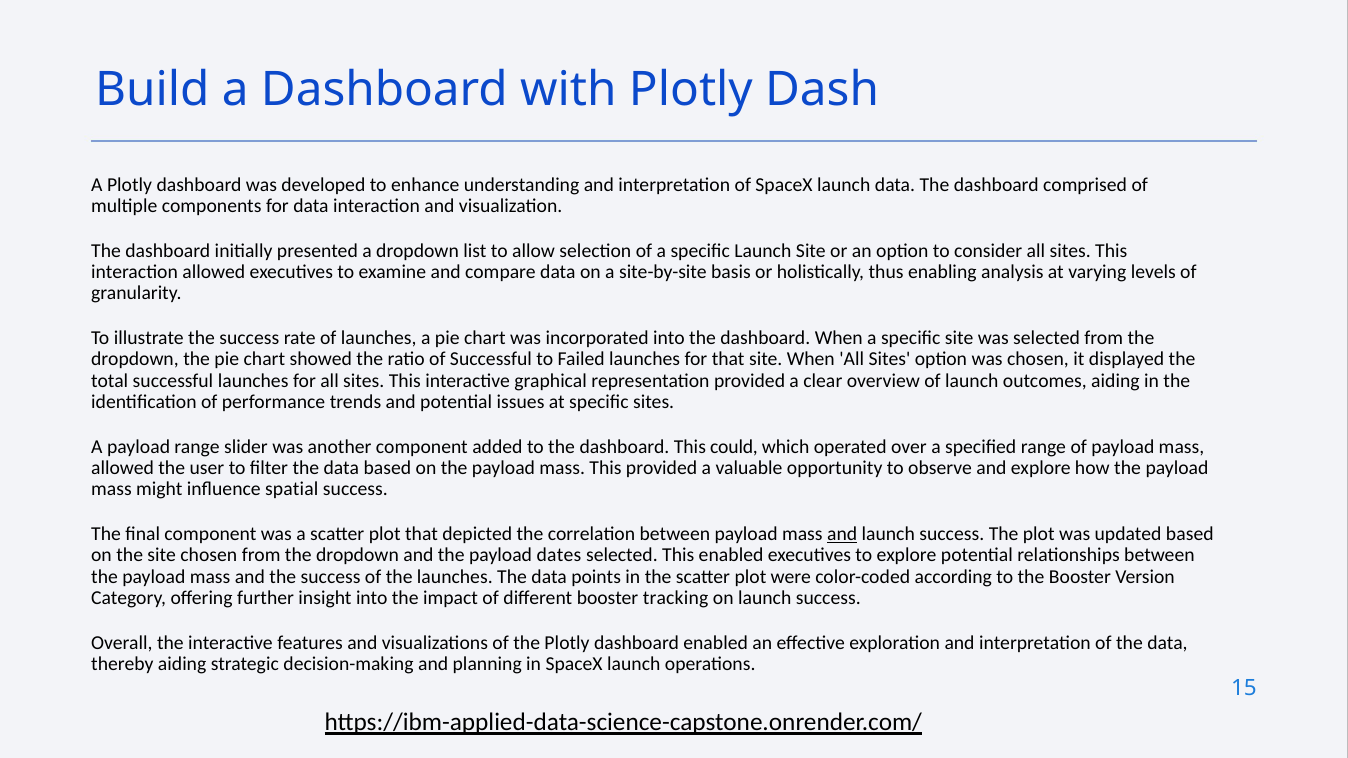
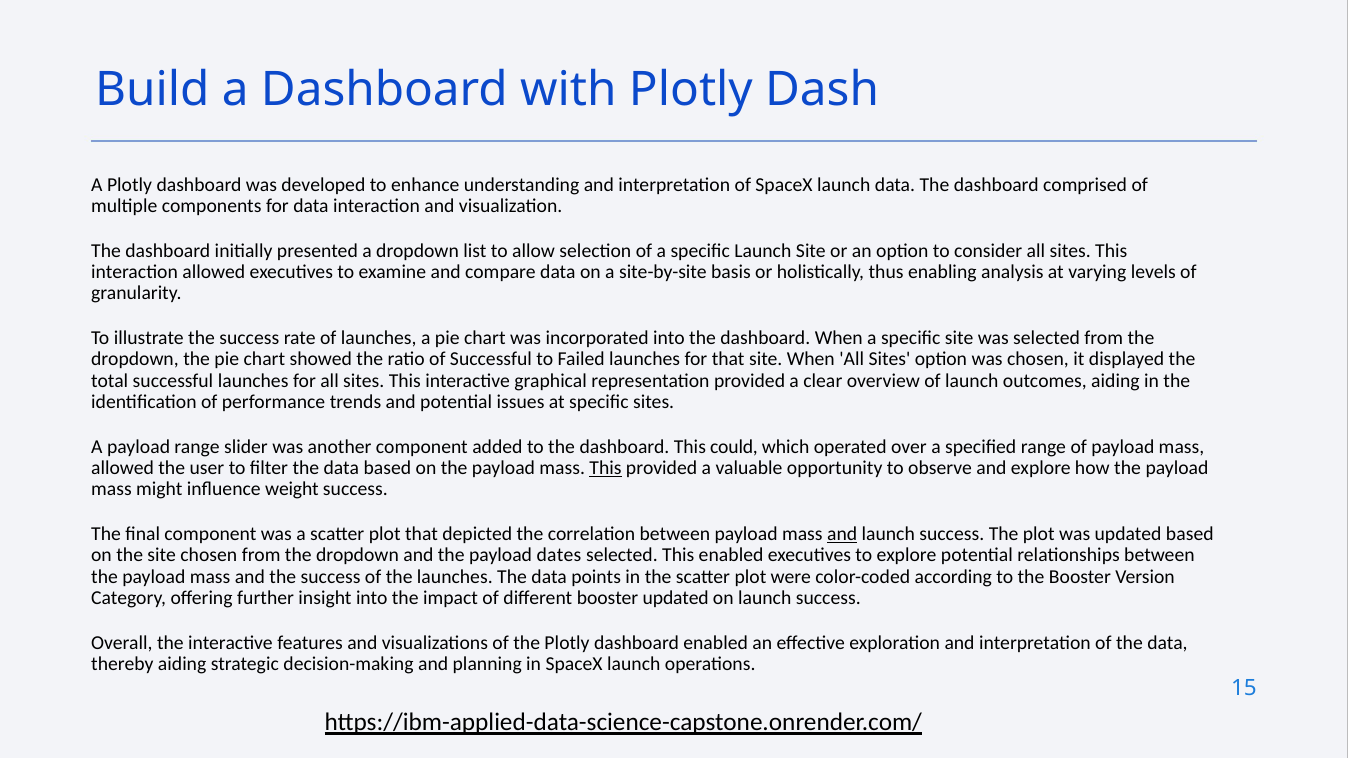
This underline: none -> present (606, 468)
spatial: spatial -> weight (292, 489)
booster tracking: tracking -> updated (676, 598)
